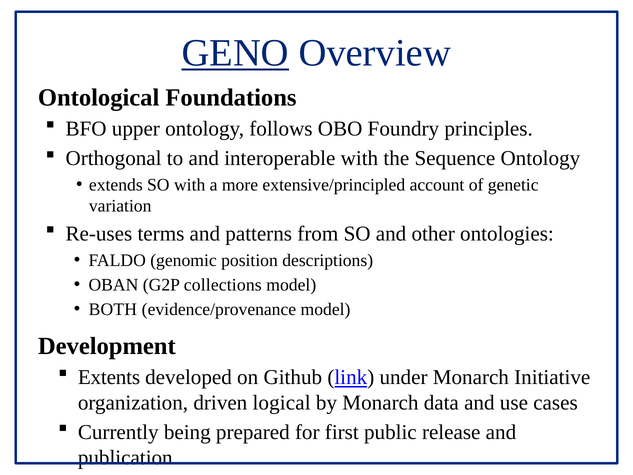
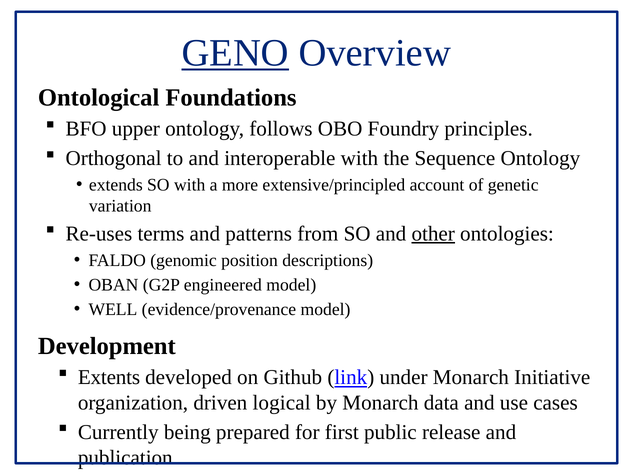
other underline: none -> present (433, 234)
collections: collections -> engineered (223, 285)
BOTH: BOTH -> WELL (113, 309)
